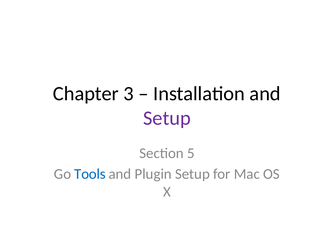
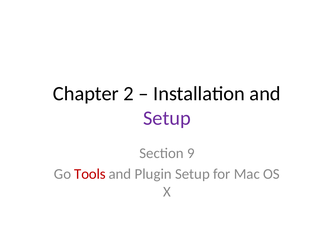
3: 3 -> 2 (129, 94)
5: 5 -> 9 (191, 154)
Tools colour: blue -> red (90, 174)
